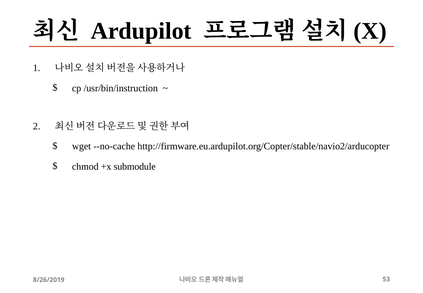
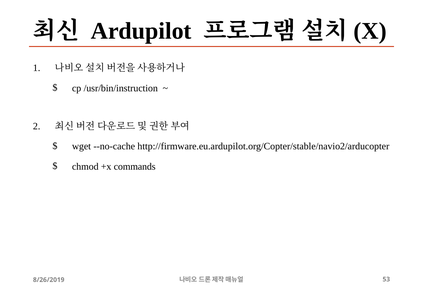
submodule: submodule -> commands (135, 167)
